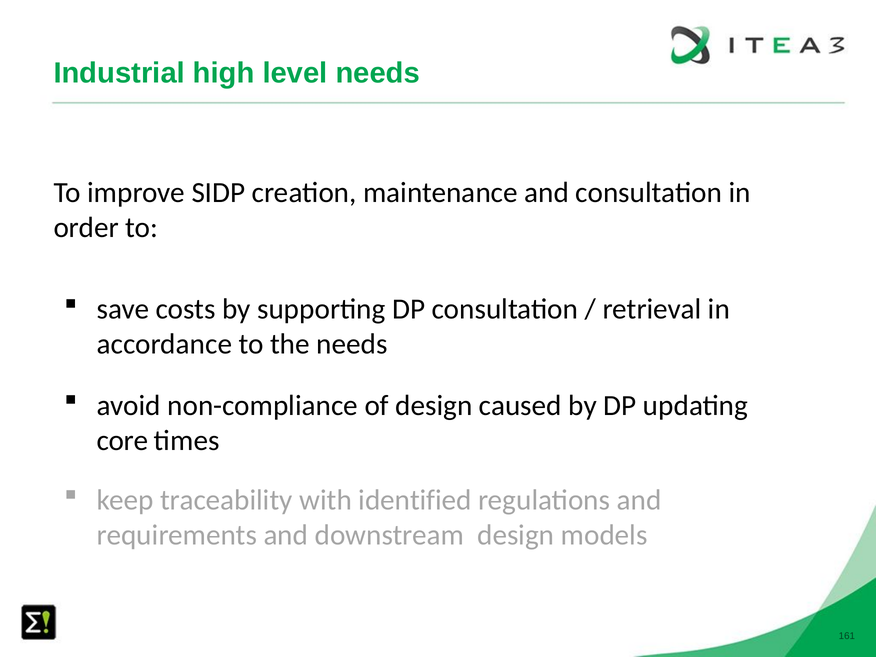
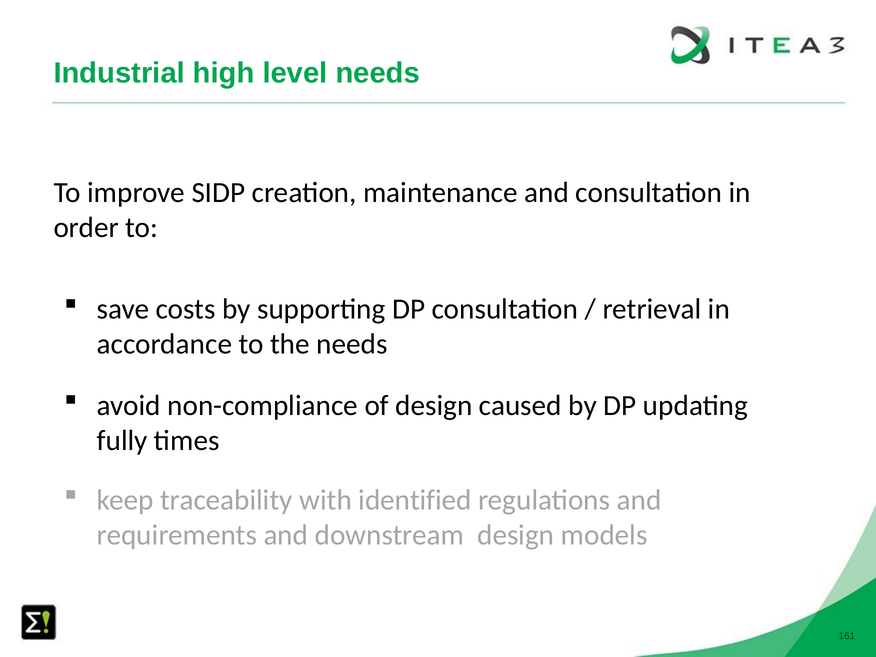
core: core -> fully (122, 441)
